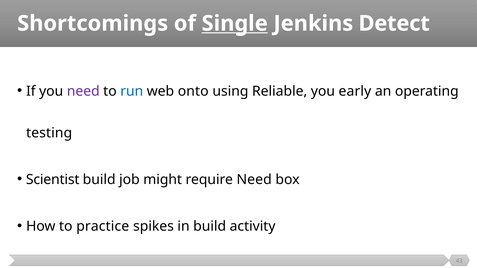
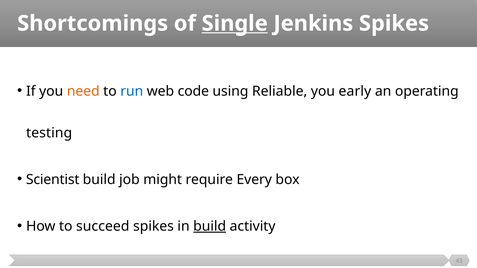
Jenkins Detect: Detect -> Spikes (394, 23)
need colour: purple -> orange (83, 91)
onto: onto -> code (193, 91)
require Need: Need -> Every (254, 180)
practice: practice -> succeed (103, 226)
build underline: none -> present (210, 226)
